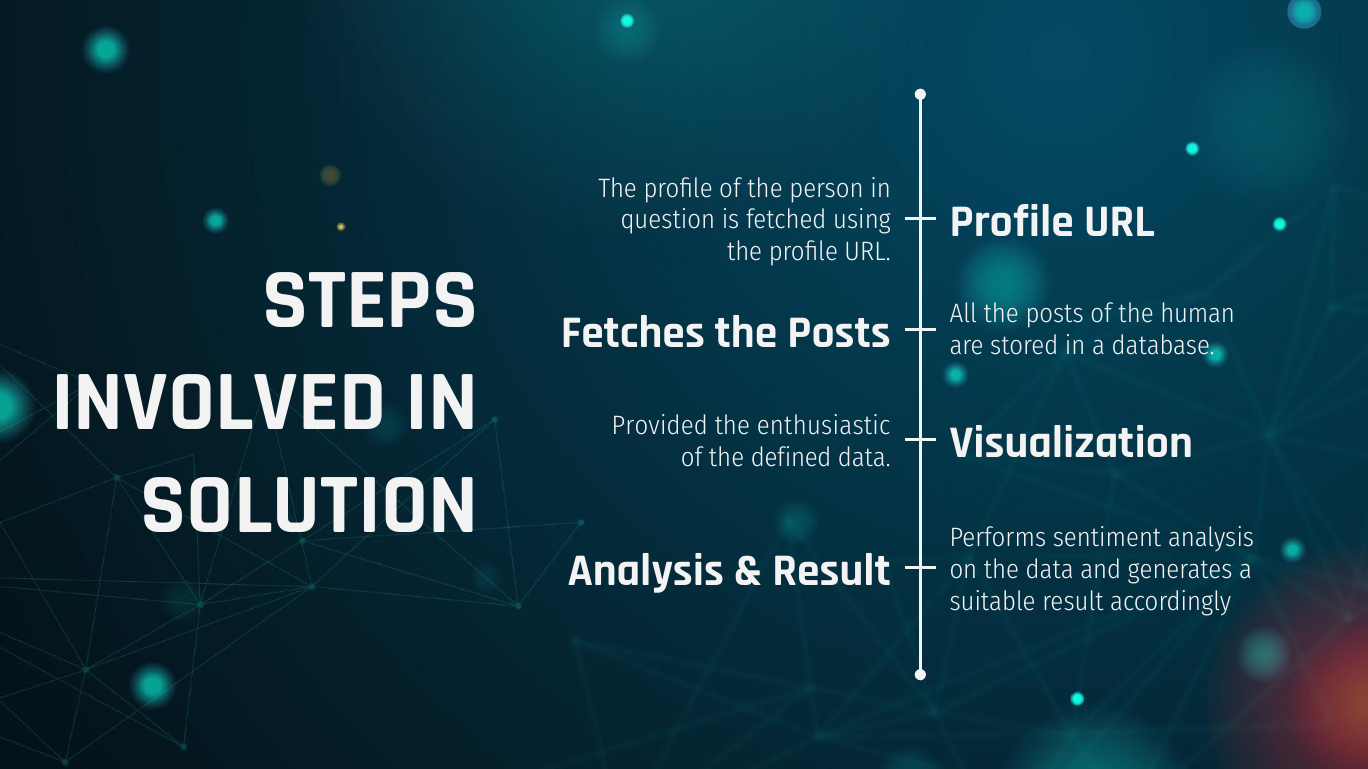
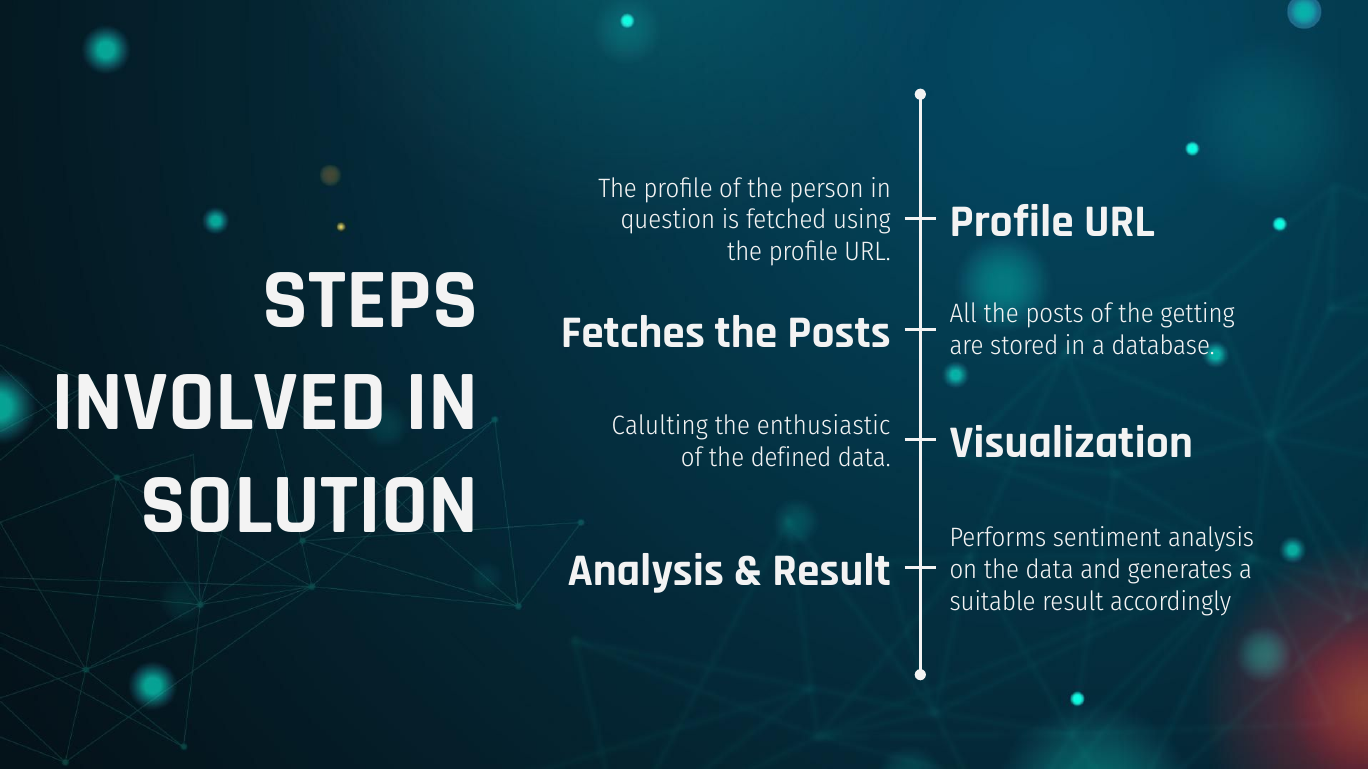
human: human -> getting (1198, 314)
Provided: Provided -> Calulting (660, 426)
